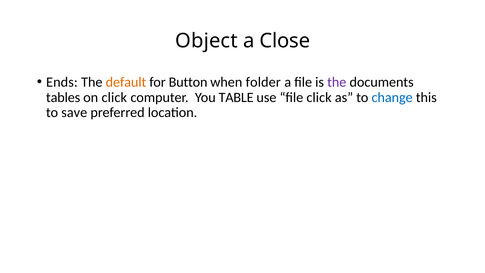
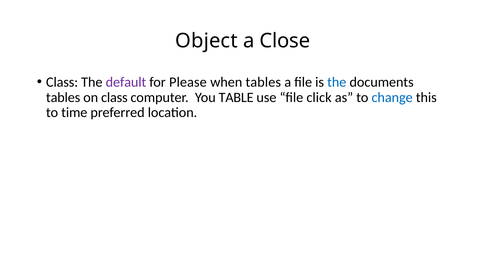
Ends: Ends -> Class (62, 82)
default colour: orange -> purple (126, 82)
Button: Button -> Please (188, 82)
when folder: folder -> tables (263, 82)
the colour: purple -> blue (337, 82)
on click: click -> class (114, 97)
save: save -> time (74, 113)
